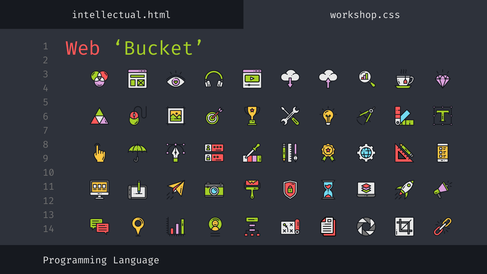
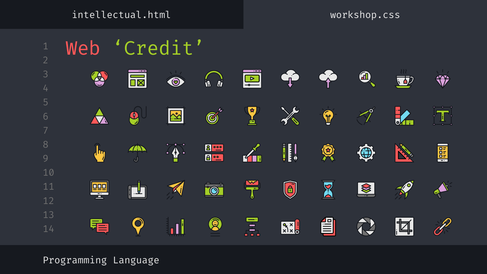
Bucket: Bucket -> Credit (159, 49)
